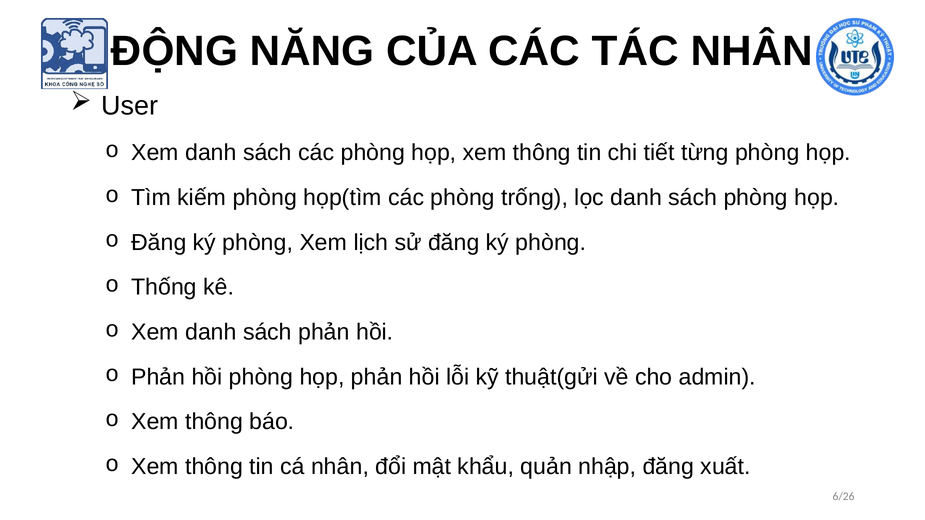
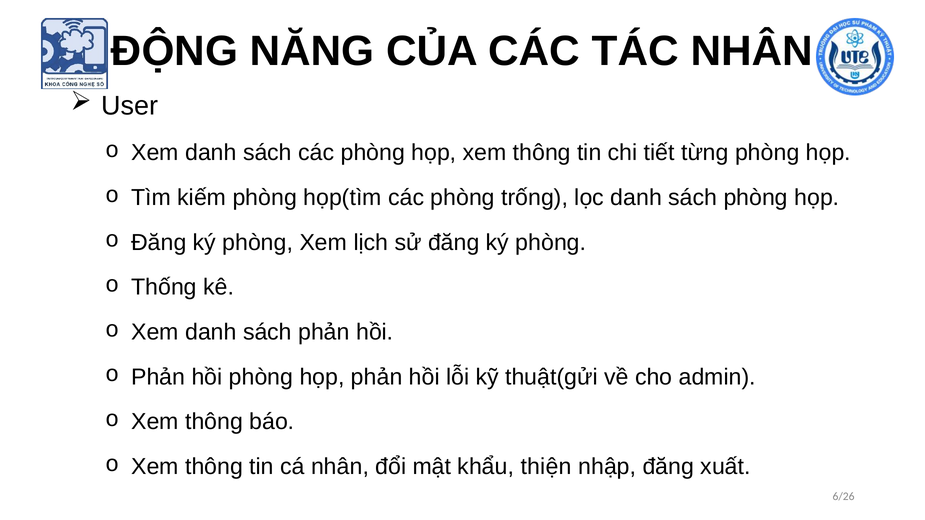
quản: quản -> thiện (546, 467)
